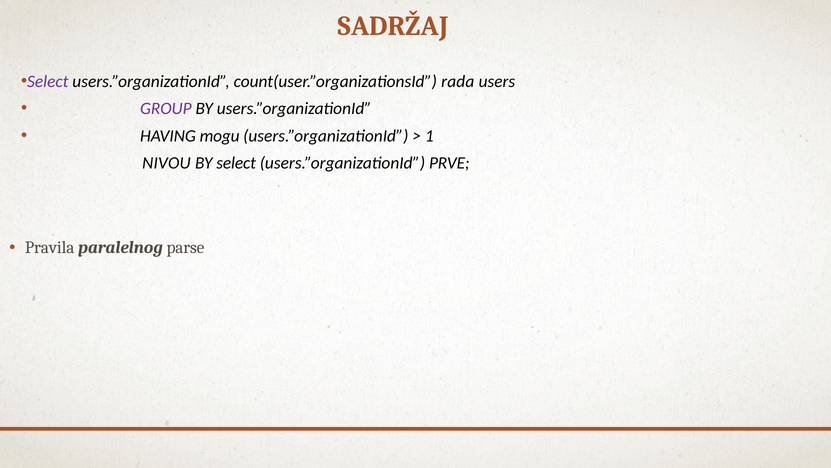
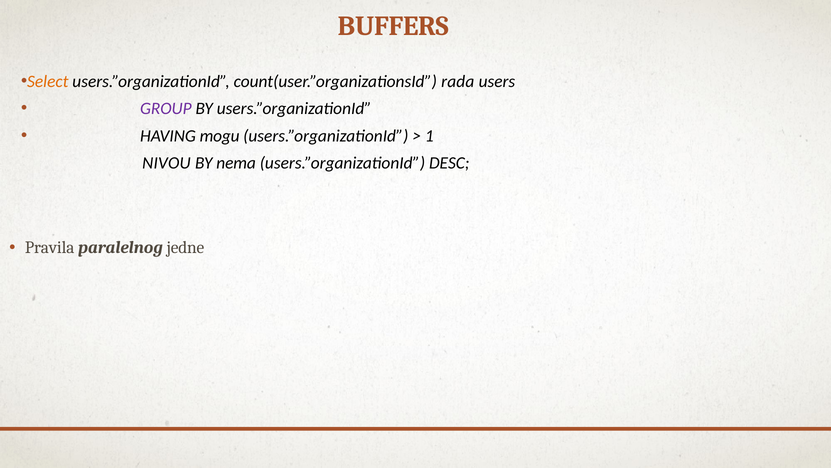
SADRŽAJ: SADRŽAJ -> BUFFERS (393, 26)
Select colour: purple -> orange (48, 82)
BY select: select -> nema (236, 163)
PRVE: PRVE -> DESC (449, 163)
parse: parse -> jedne (185, 247)
